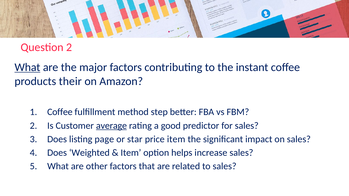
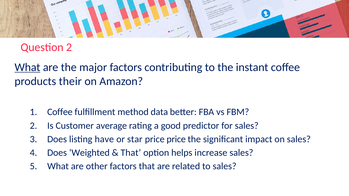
step: step -> data (159, 112)
average underline: present -> none (111, 126)
page: page -> have (104, 139)
price item: item -> price (176, 139)
Item: Item -> That (131, 153)
